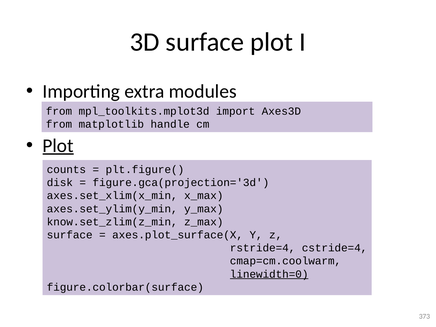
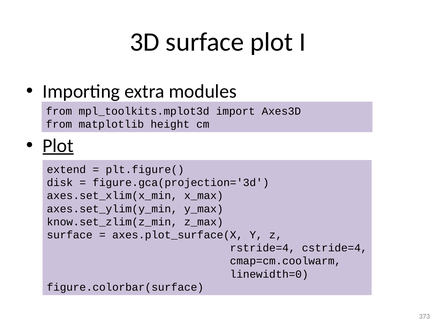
handle: handle -> height (170, 124)
counts: counts -> extend (66, 169)
linewidth=0 underline: present -> none (269, 274)
